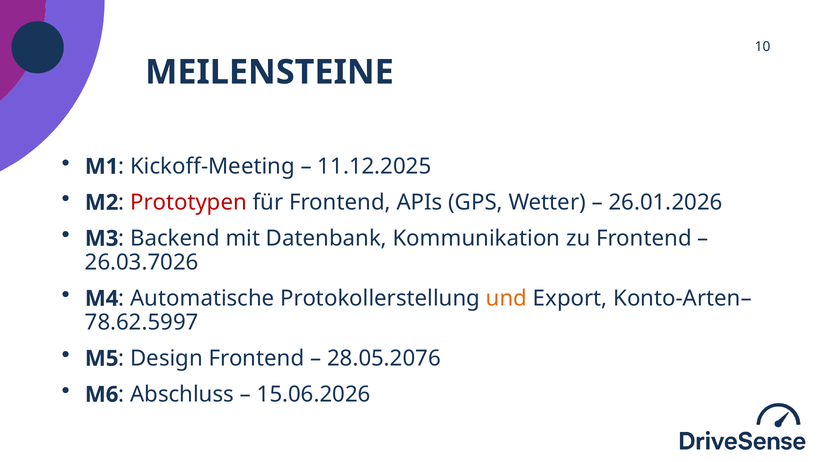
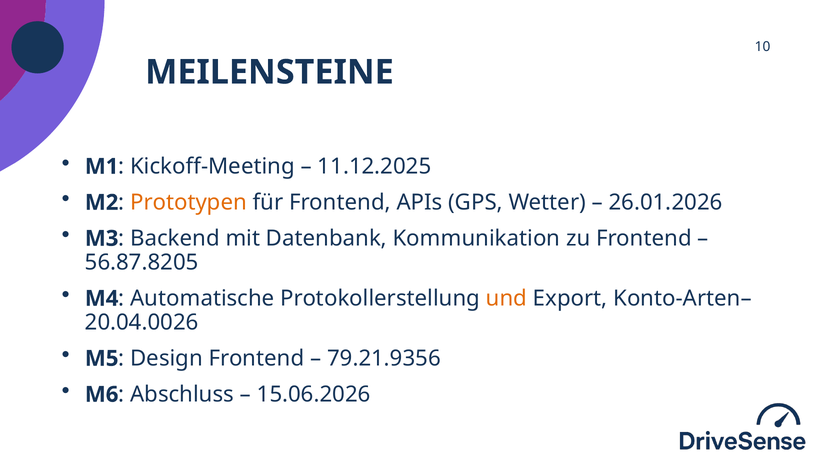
Prototypen colour: red -> orange (189, 203)
26.03.7026: 26.03.7026 -> 56.87.8205 (142, 263)
78.62.5997: 78.62.5997 -> 20.04.0026 (142, 323)
28.05.2076: 28.05.2076 -> 79.21.9356 (384, 359)
